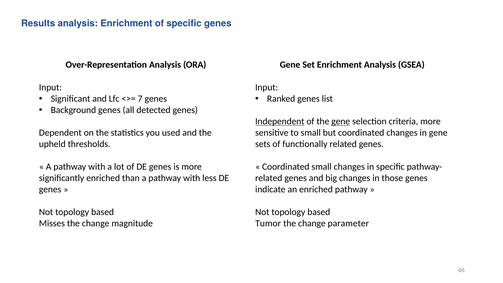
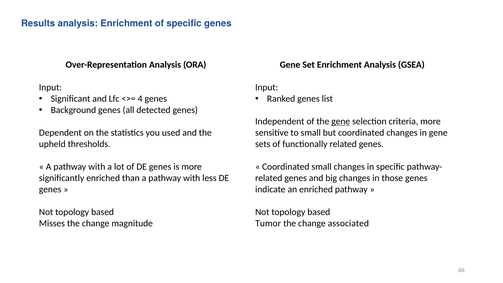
7: 7 -> 4 (140, 99)
Independent underline: present -> none (280, 121)
parameter: parameter -> associated (348, 223)
